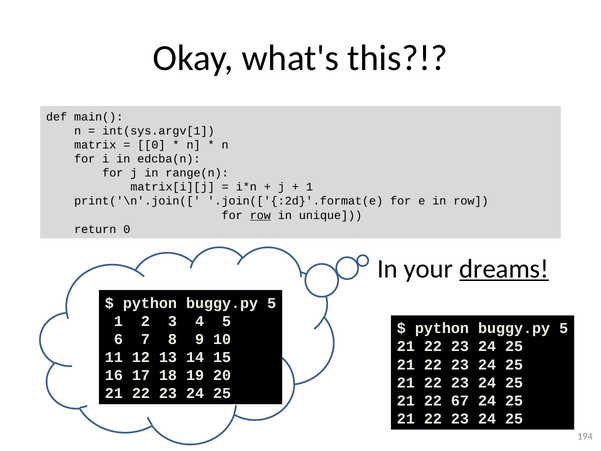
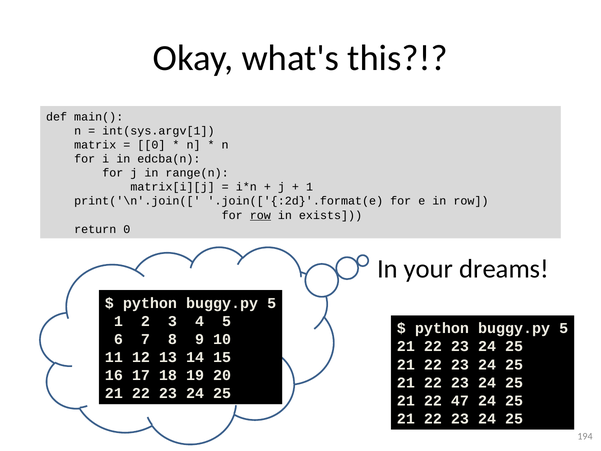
unique: unique -> exists (331, 215)
dreams underline: present -> none (504, 269)
67: 67 -> 47 (460, 400)
